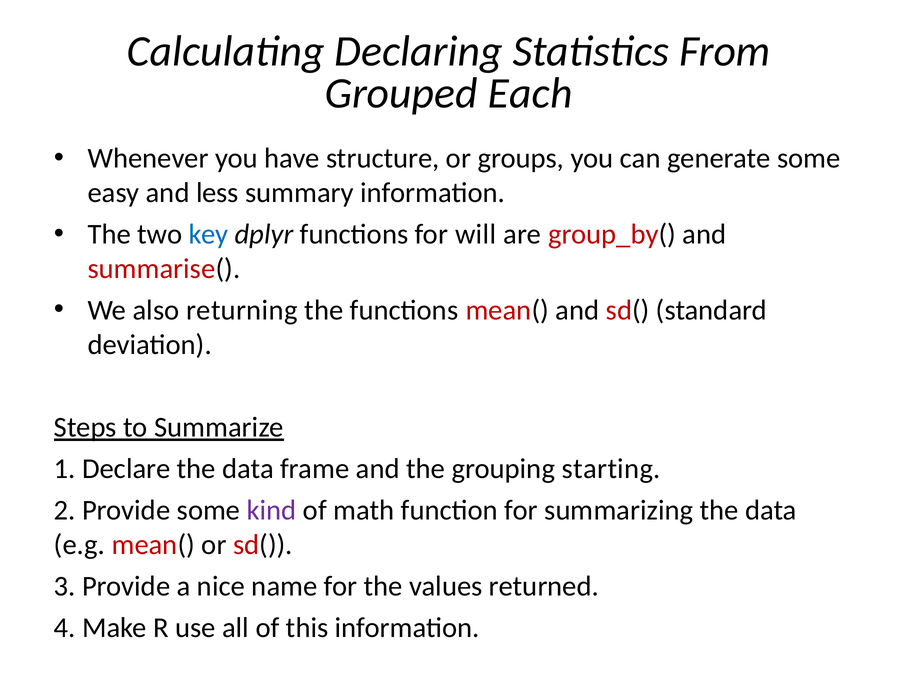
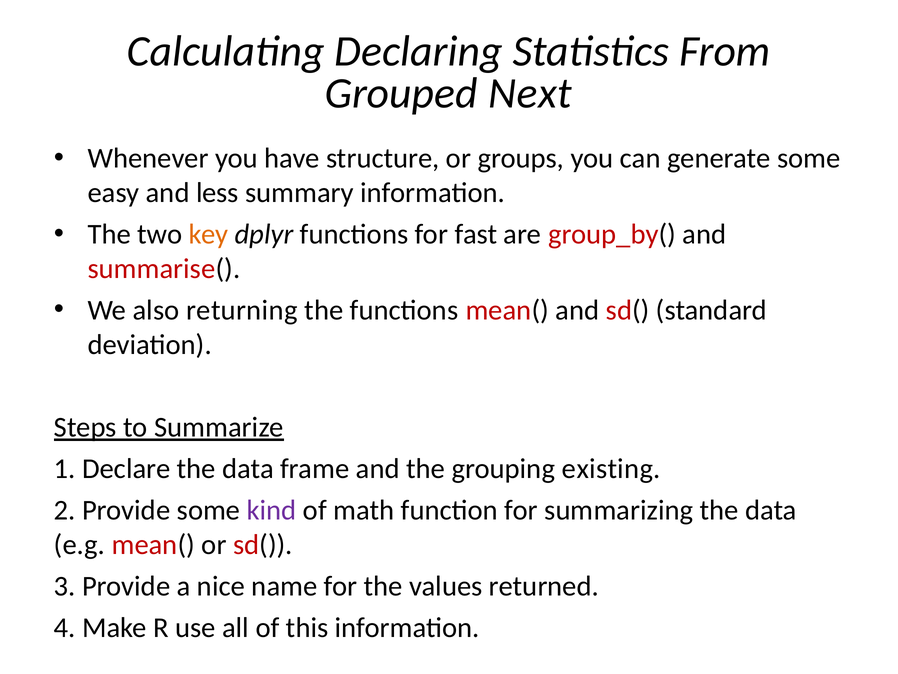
Each: Each -> Next (530, 93)
key colour: blue -> orange (209, 234)
will: will -> fast (476, 234)
starting: starting -> existing (611, 469)
